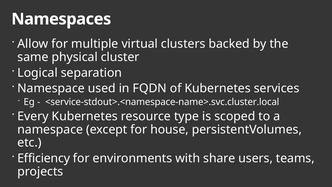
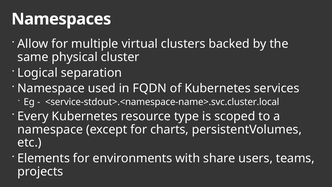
house: house -> charts (169, 129)
Efficiency: Efficiency -> Elements (44, 158)
